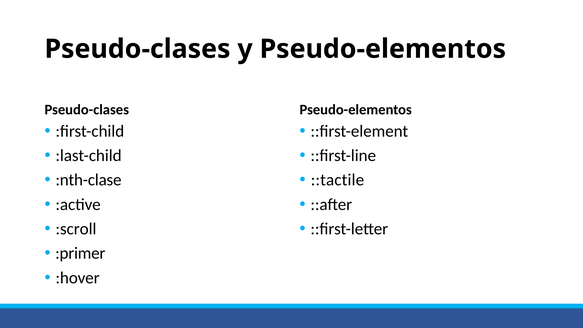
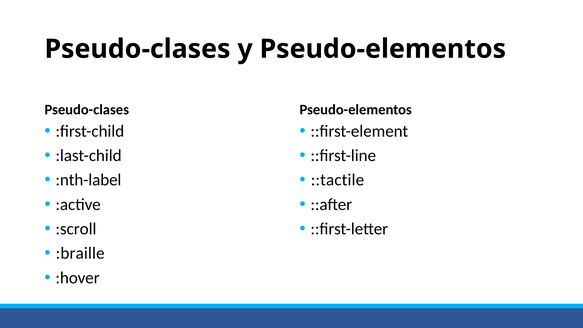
:nth-clase: :nth-clase -> :nth-label (88, 180)
:primer: :primer -> :braille (80, 253)
